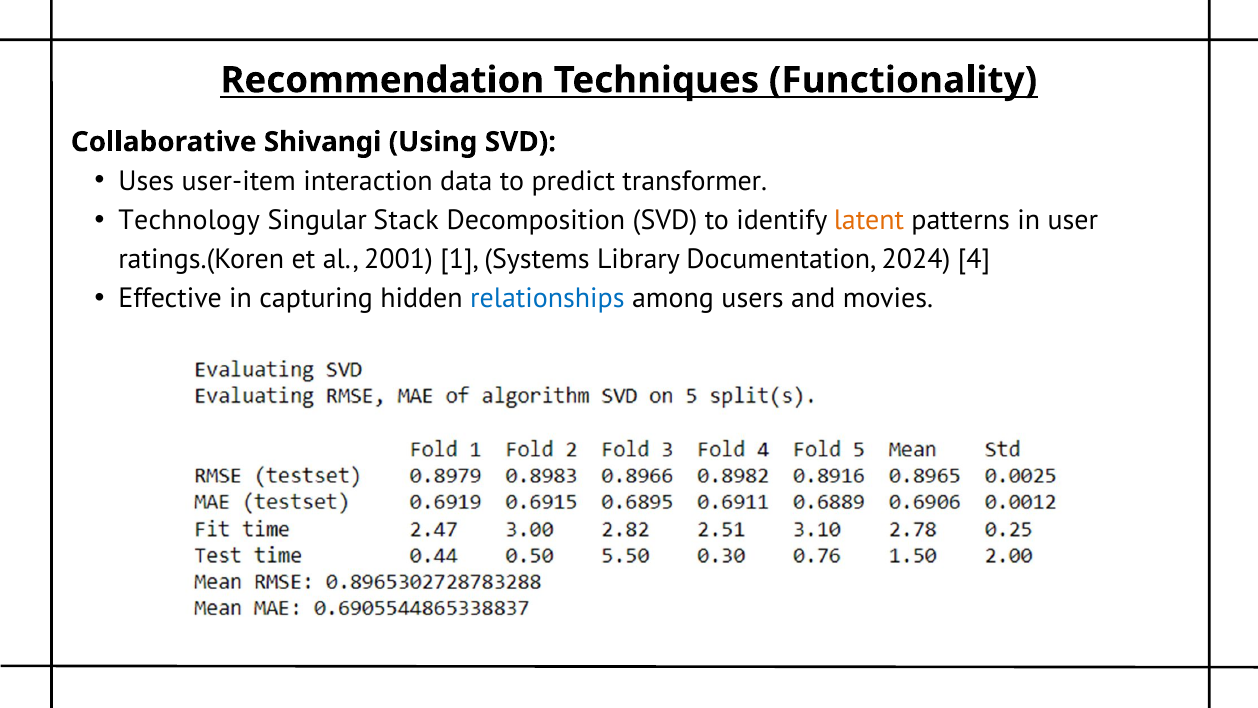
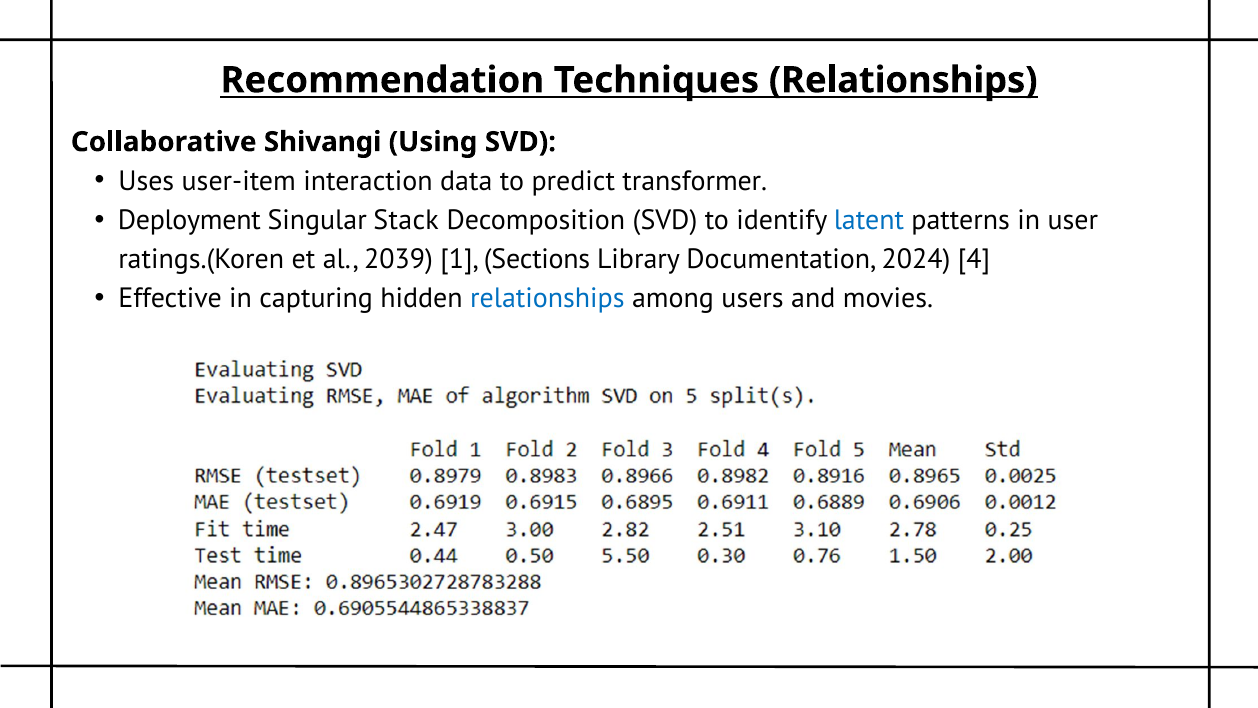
Techniques Functionality: Functionality -> Relationships (903, 80)
Technology: Technology -> Deployment (189, 220)
latent colour: orange -> blue (869, 220)
2001: 2001 -> 2039 (399, 259)
Systems: Systems -> Sections (537, 259)
